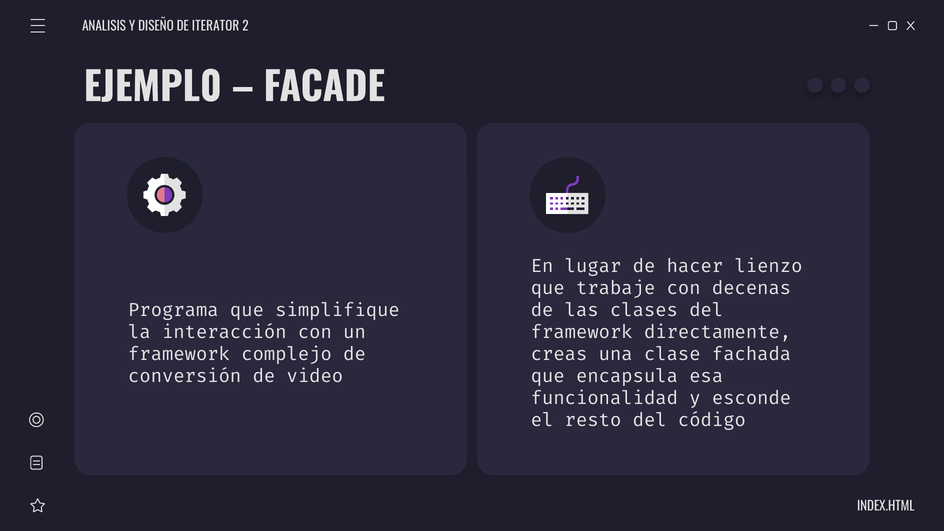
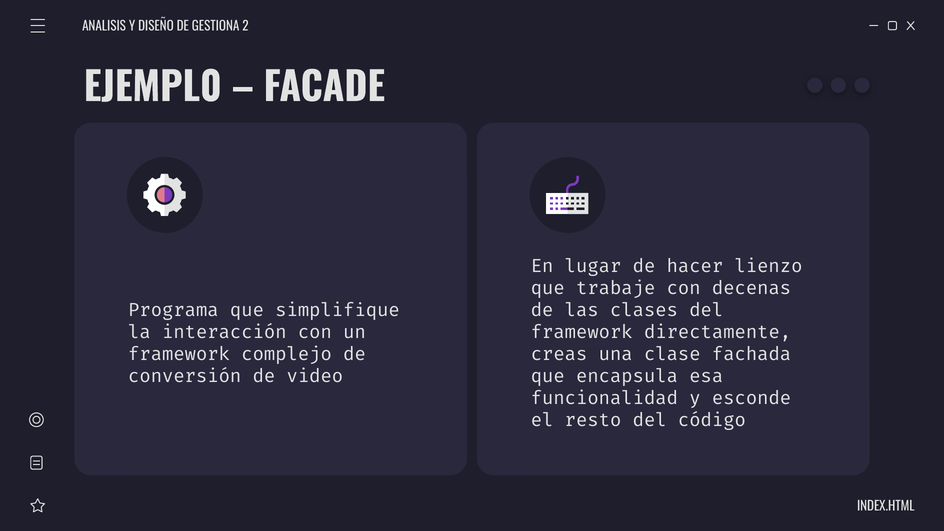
ITERATOR: ITERATOR -> GESTIONA (216, 27)
